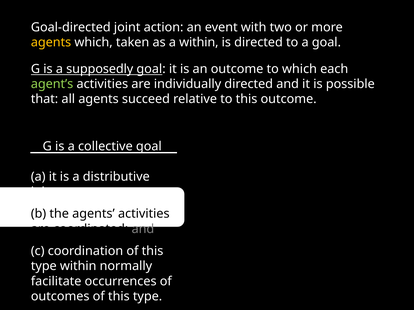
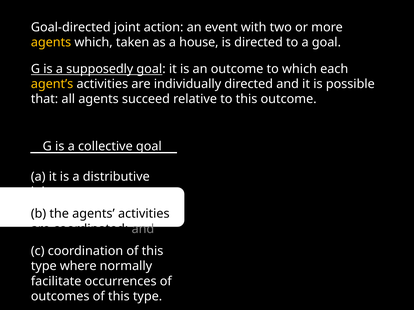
a within: within -> house (199, 42)
agent’s colour: light green -> yellow (52, 84)
type within: within -> where (78, 266)
